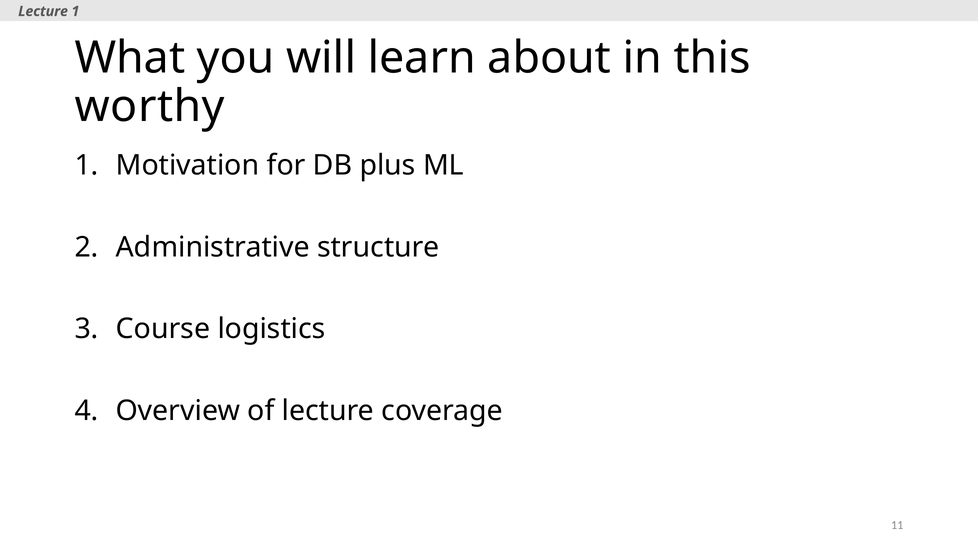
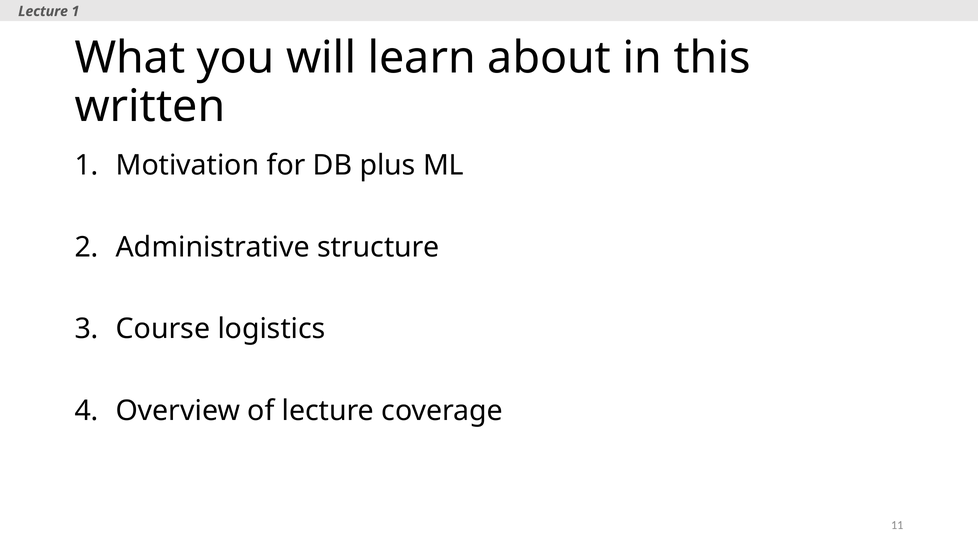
worthy: worthy -> written (150, 106)
